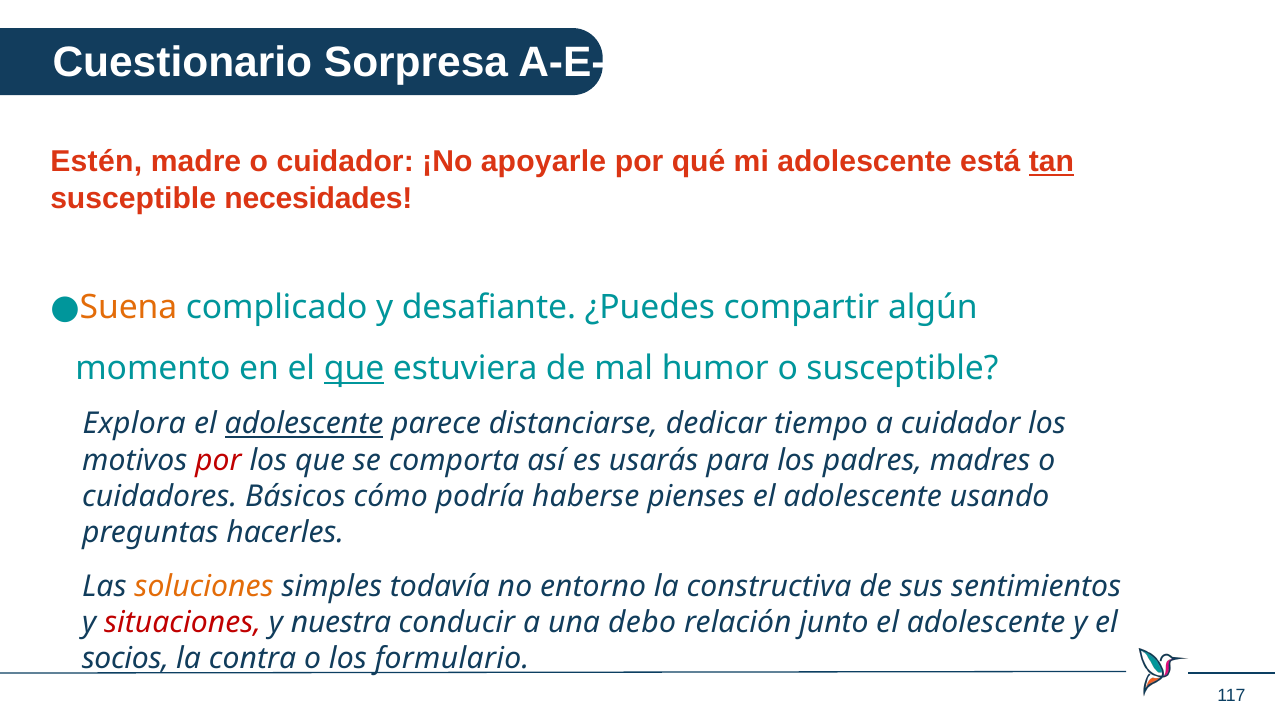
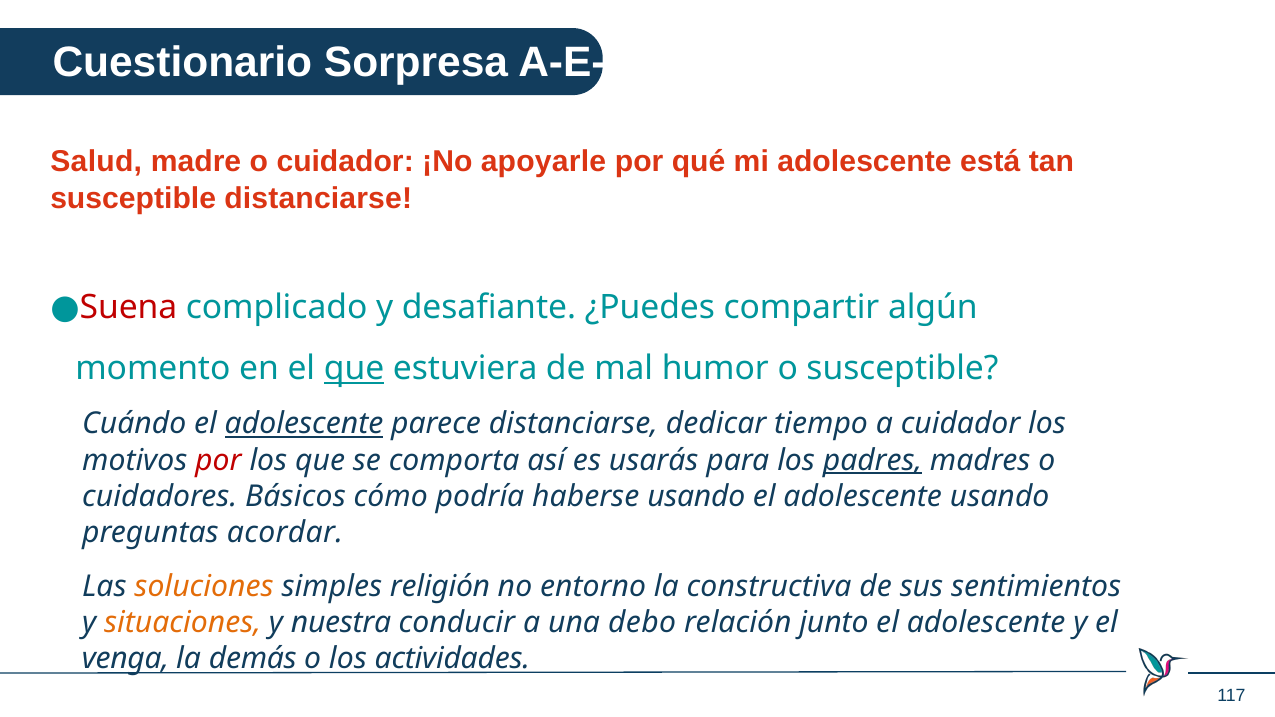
Estén: Estén -> Salud (96, 162)
tan underline: present -> none (1051, 162)
susceptible necesidades: necesidades -> distanciarse (318, 198)
Suena colour: orange -> red (128, 308)
Explora: Explora -> Cuándo (134, 424)
padres underline: none -> present (873, 460)
haberse pienses: pienses -> usando (696, 496)
hacerles: hacerles -> acordar (285, 533)
todavía: todavía -> religión (440, 586)
situaciones colour: red -> orange (183, 623)
socios: socios -> venga (125, 659)
contra: contra -> demás (253, 659)
formulario: formulario -> actividades (452, 659)
